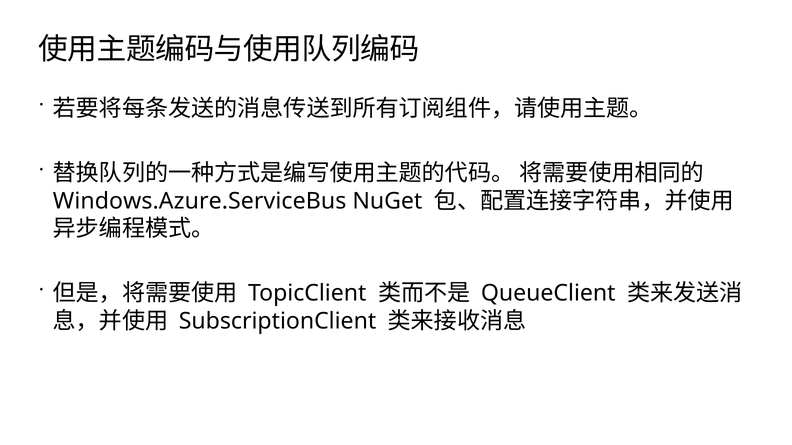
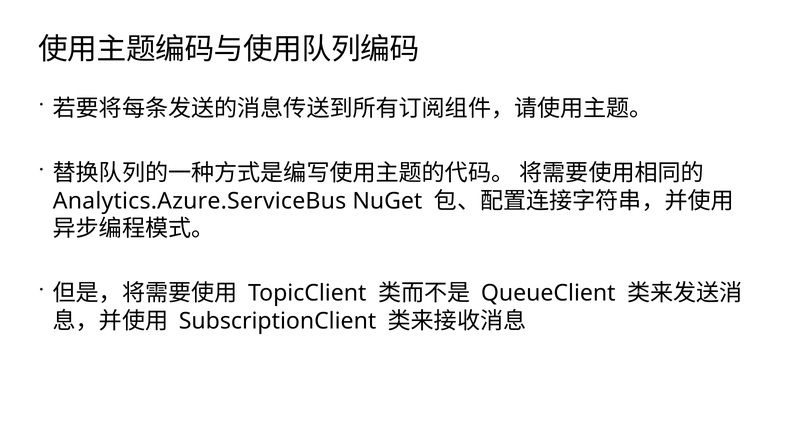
Windows.Azure.ServiceBus: Windows.Azure.ServiceBus -> Analytics.Azure.ServiceBus (200, 201)
